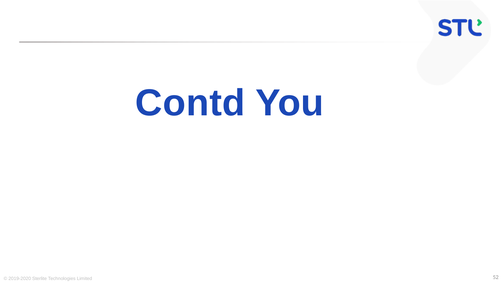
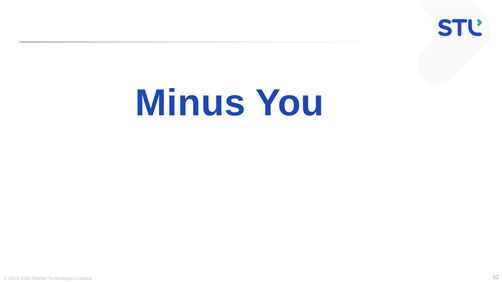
Contd: Contd -> Minus (190, 103)
